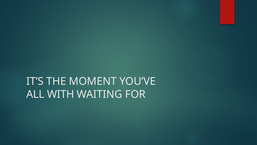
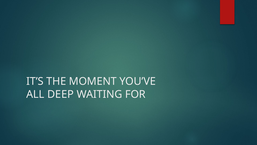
WITH: WITH -> DEEP (61, 94)
